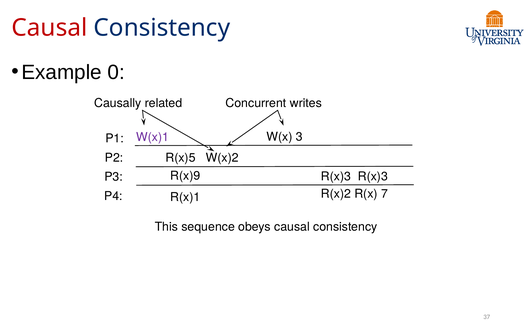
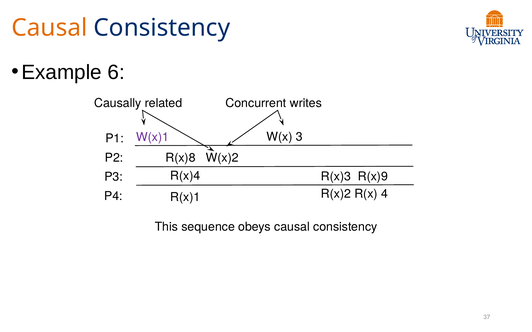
Causal colour: red -> orange (49, 28)
0: 0 -> 6 (116, 72)
R(x)5: R(x)5 -> R(x)8 (180, 158)
R(x)9: R(x)9 -> R(x)4 (185, 176)
R(x)3 R(x)3: R(x)3 -> R(x)9 (373, 177)
7: 7 -> 4 (384, 194)
